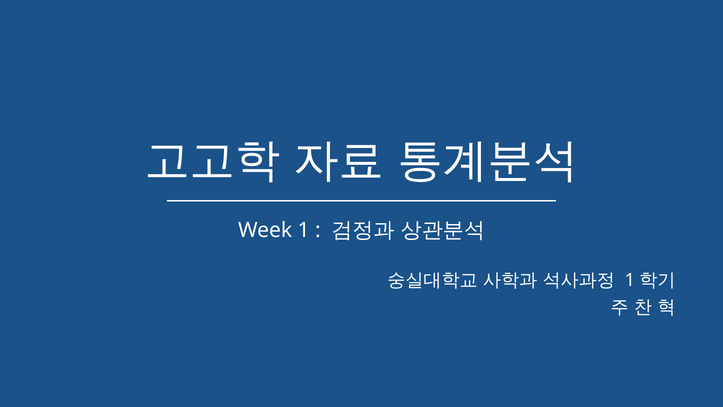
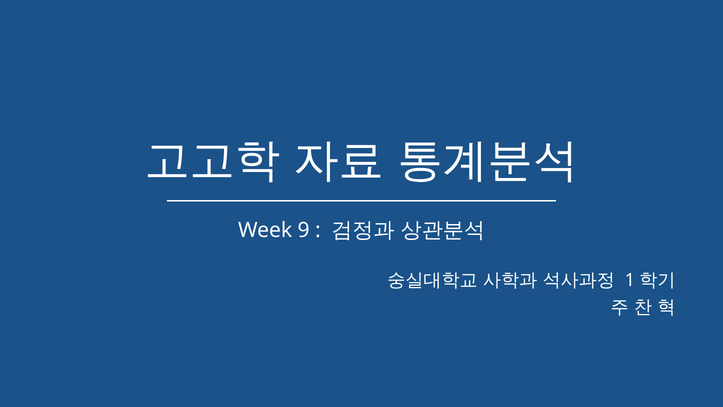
Week 1: 1 -> 9 (304, 230)
